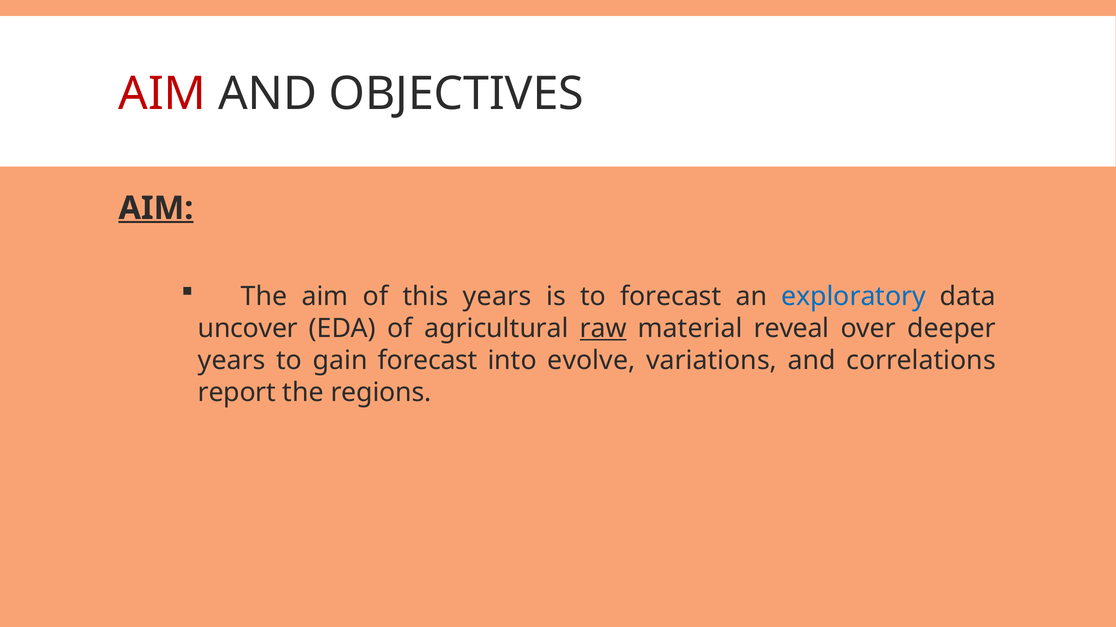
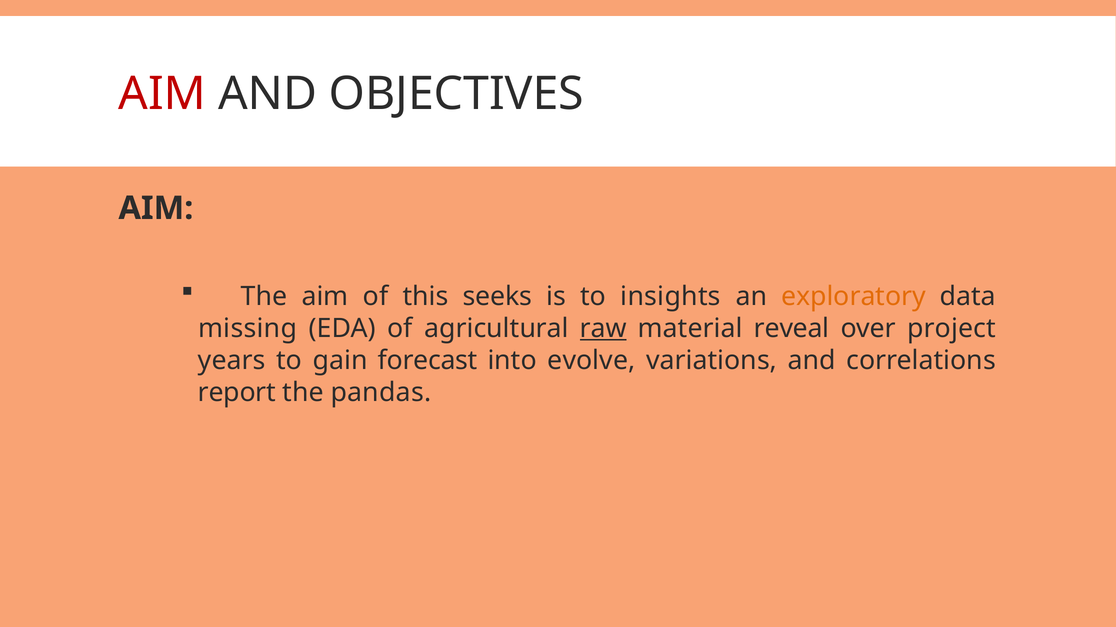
AIM underline: present -> none (156, 208)
this years: years -> seeks (497, 297)
to forecast: forecast -> insights (671, 297)
exploratory colour: blue -> orange (853, 297)
uncover: uncover -> missing (248, 329)
deeper: deeper -> project (952, 329)
regions: regions -> pandas (381, 393)
